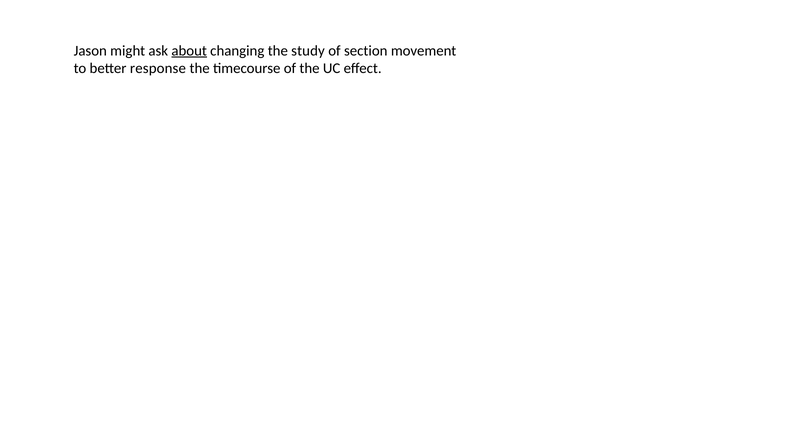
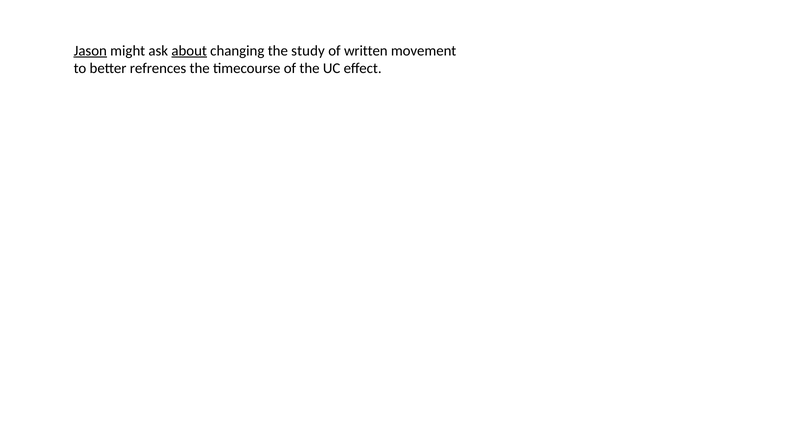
Jason underline: none -> present (90, 51)
section: section -> written (366, 51)
response: response -> refrences (158, 68)
